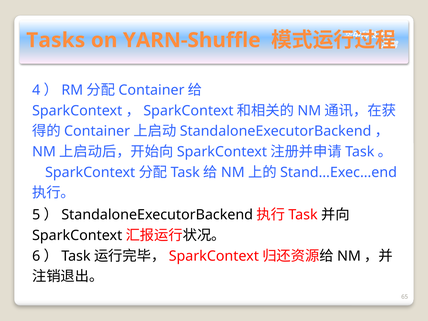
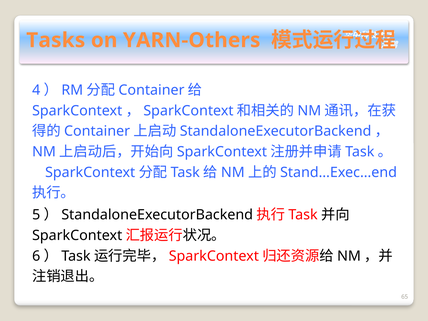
YARN-Shuffle: YARN-Shuffle -> YARN-Others (192, 40)
